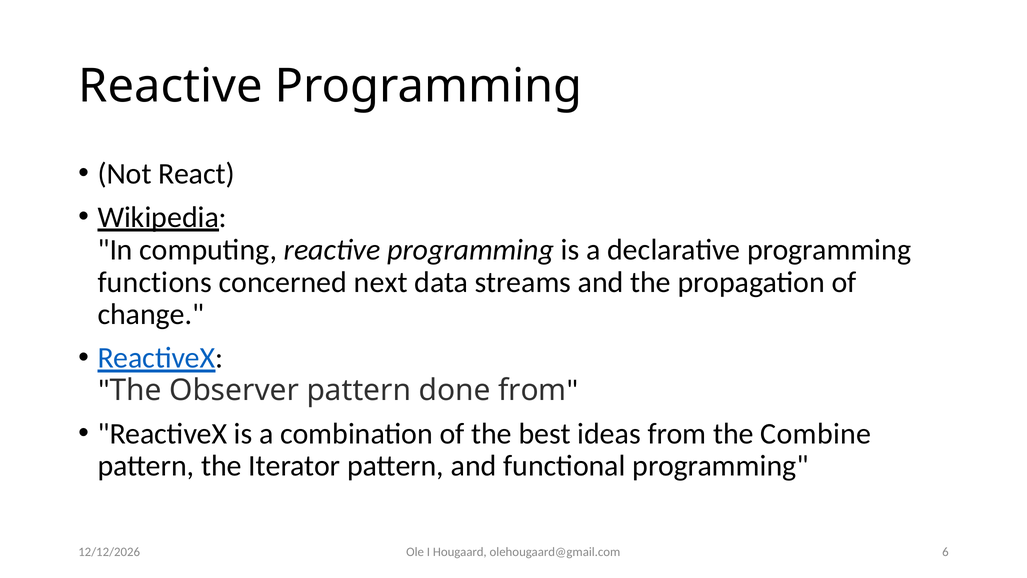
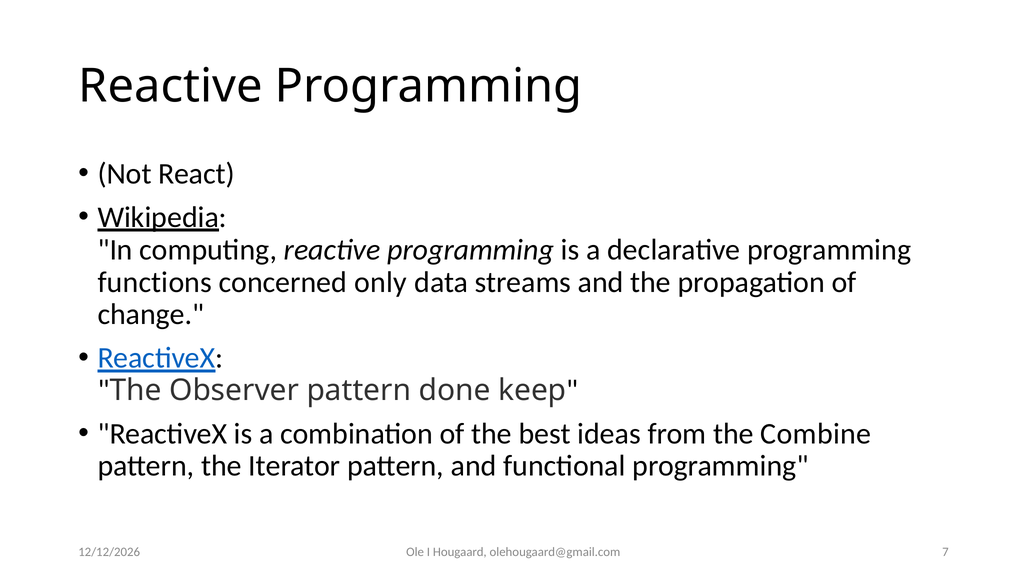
next: next -> only (381, 282)
done from: from -> keep (532, 390)
6: 6 -> 7 (945, 552)
